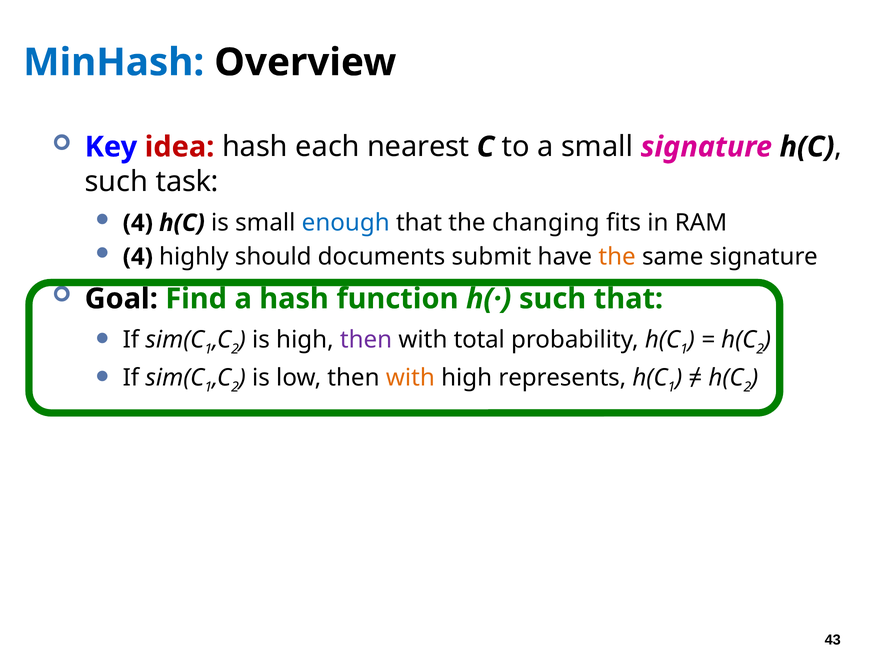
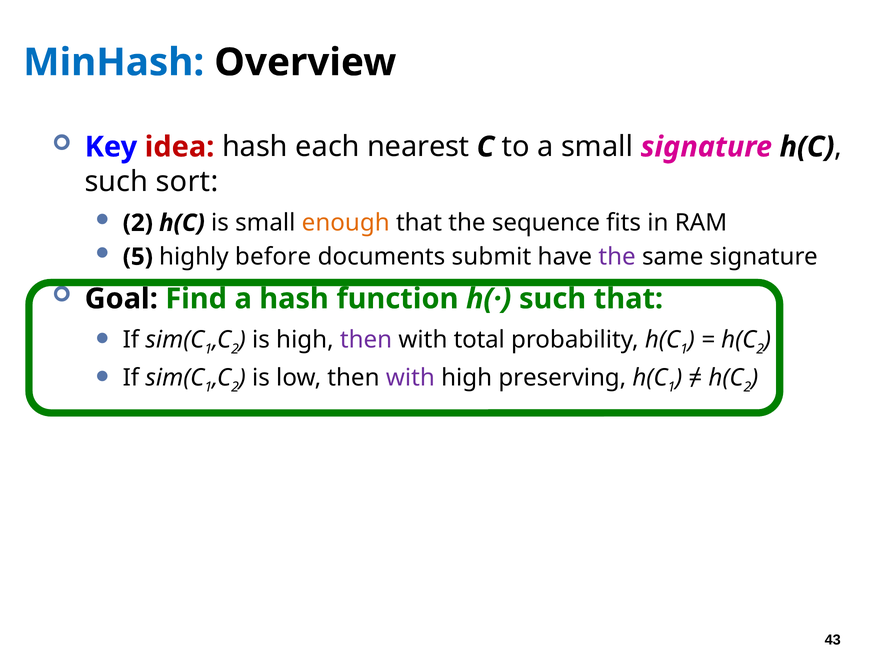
task: task -> sort (187, 182)
4: 4 -> 2 (138, 223)
enough colour: blue -> orange (346, 223)
changing: changing -> sequence (546, 223)
4: 4 -> 5 (138, 257)
should: should -> before (273, 257)
the colour: orange -> purple (617, 257)
with colour: orange -> purple (410, 378)
represents: represents -> preserving (562, 378)
